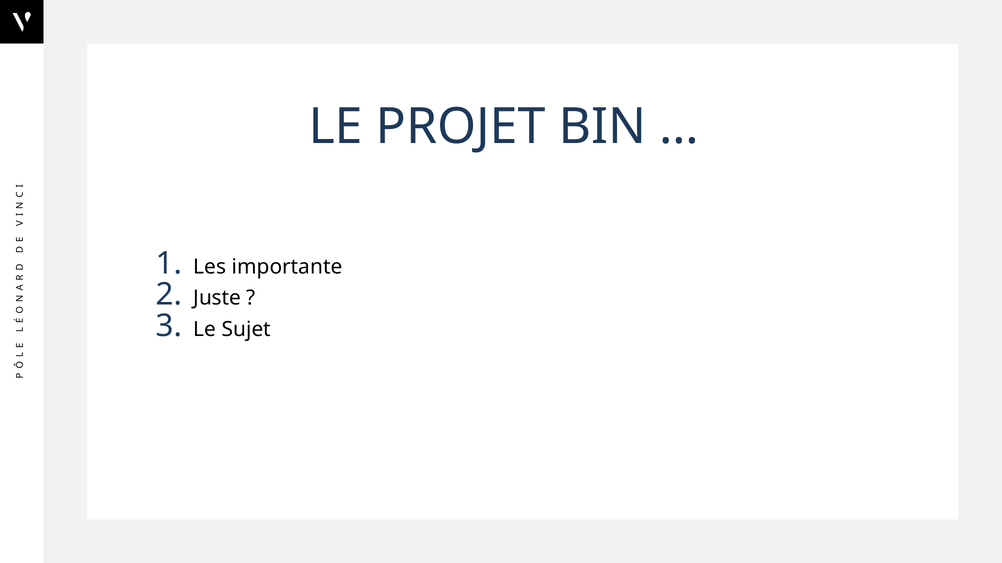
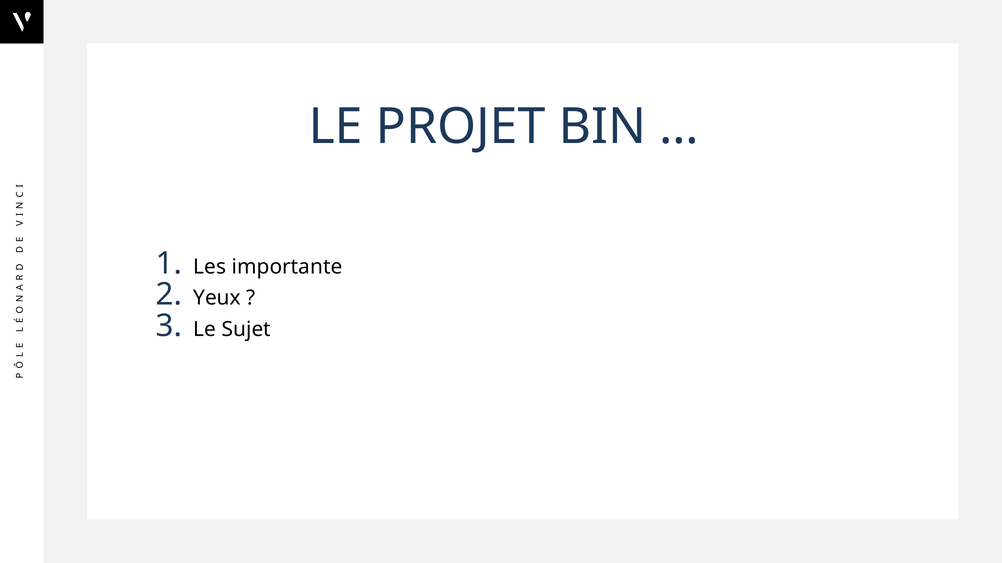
Juste: Juste -> Yeux (217, 298)
